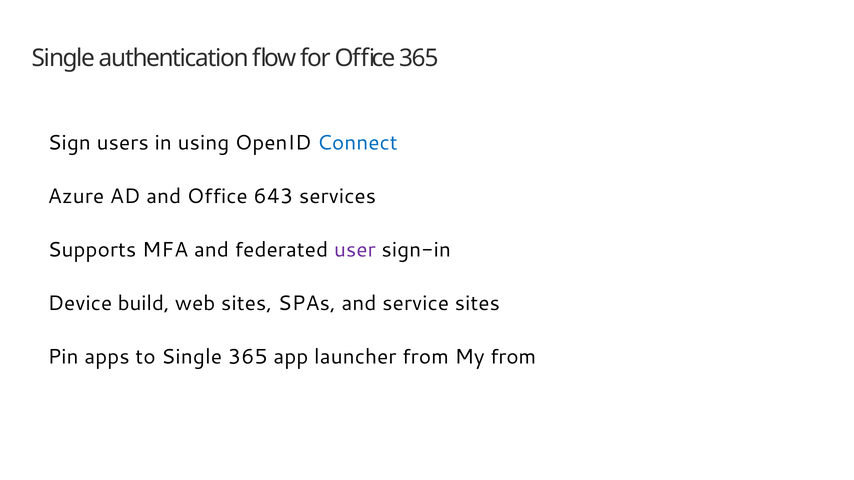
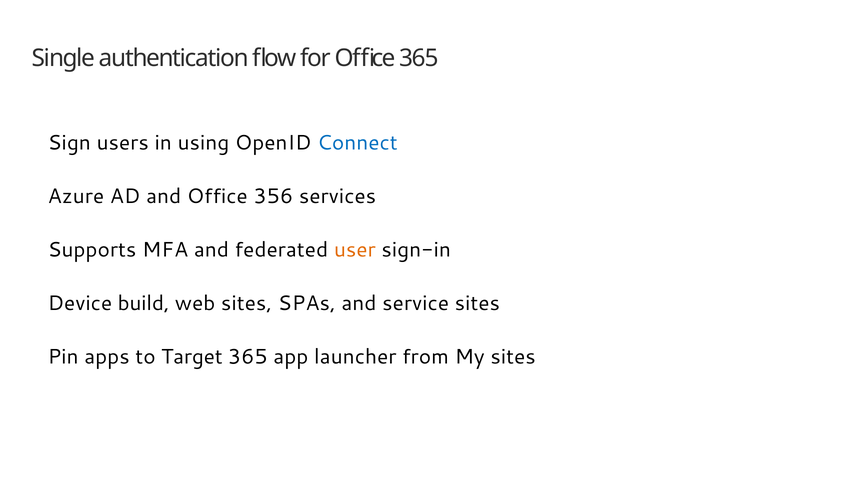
643: 643 -> 356 (273, 197)
user colour: purple -> orange (355, 250)
to Single: Single -> Target (192, 357)
My from: from -> sites (513, 357)
